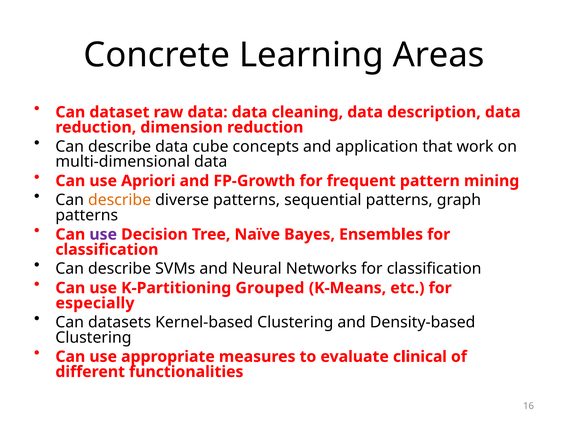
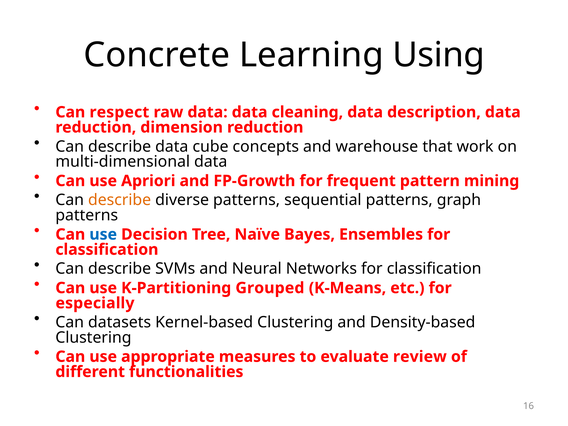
Areas: Areas -> Using (439, 55)
dataset: dataset -> respect (119, 112)
application: application -> warehouse (377, 147)
use colour: purple -> blue (103, 234)
clinical: clinical -> review (420, 357)
